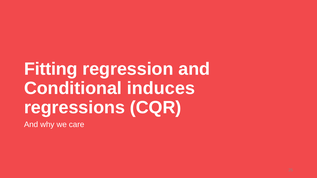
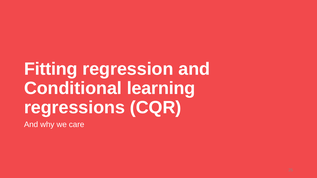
induces: induces -> learning (161, 88)
